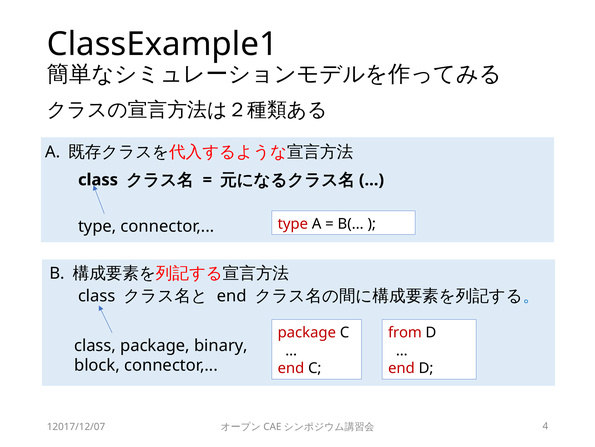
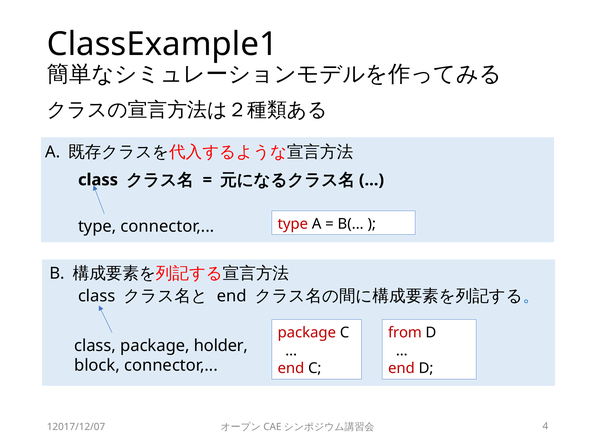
binary: binary -> holder (221, 345)
